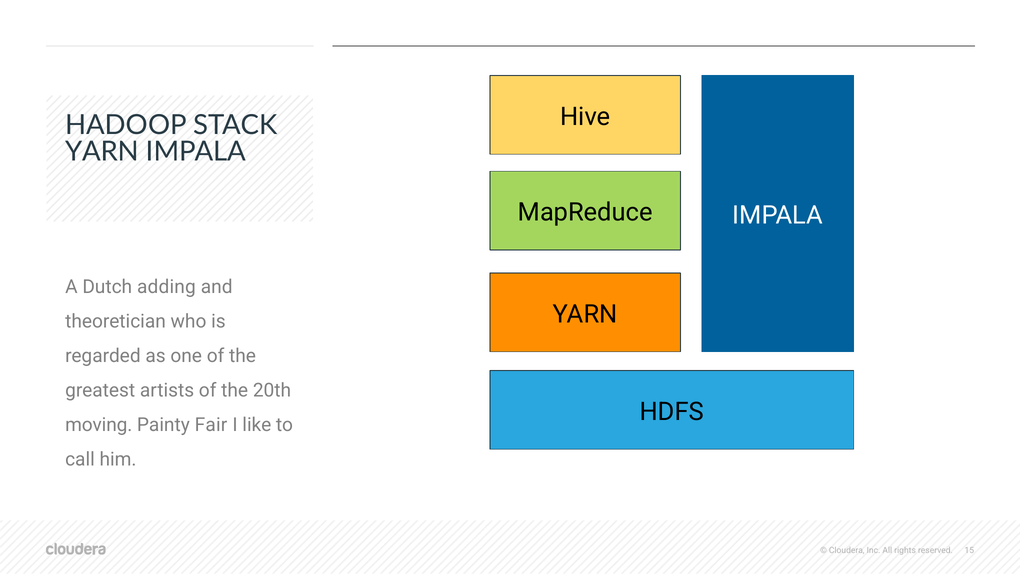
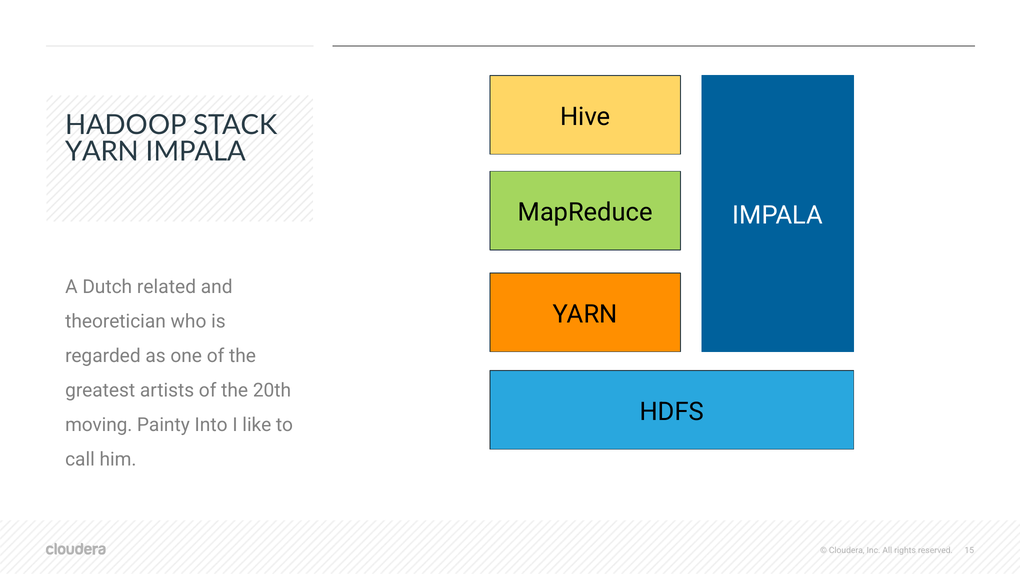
adding: adding -> related (166, 287)
Fair: Fair -> Into (211, 425)
